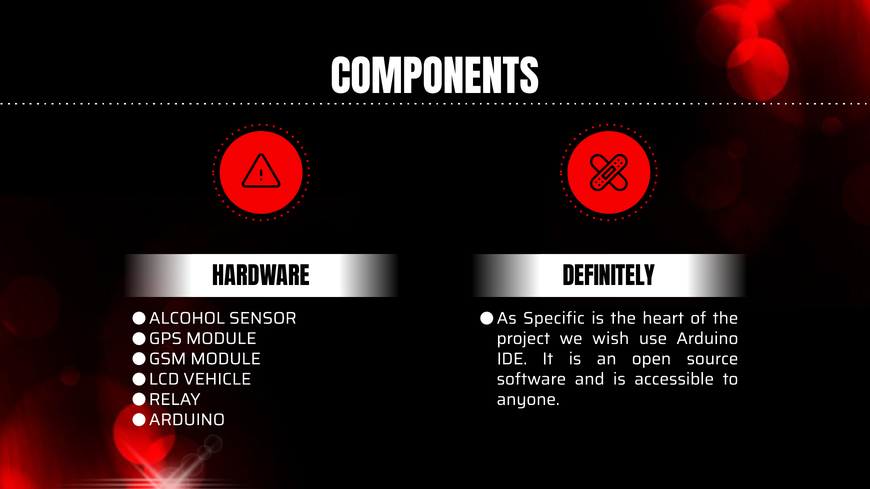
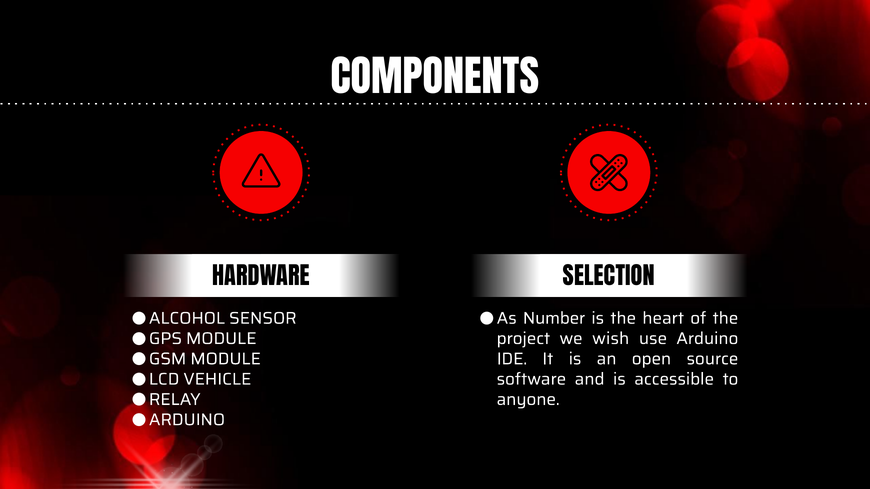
DEFINITELY: DEFINITELY -> SELECTION (609, 277)
Specific: Specific -> Number (554, 318)
